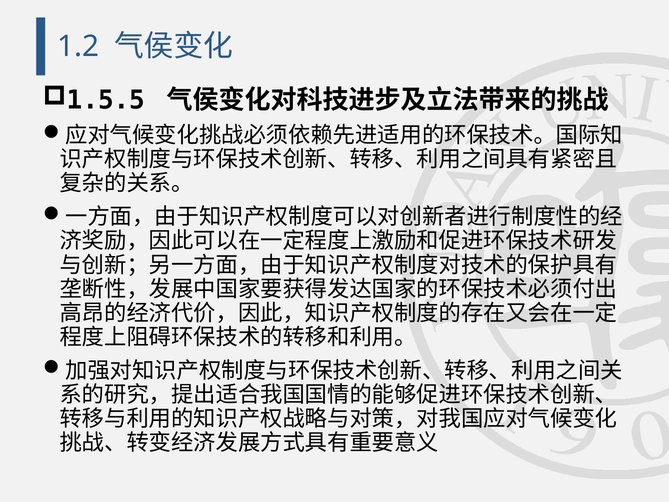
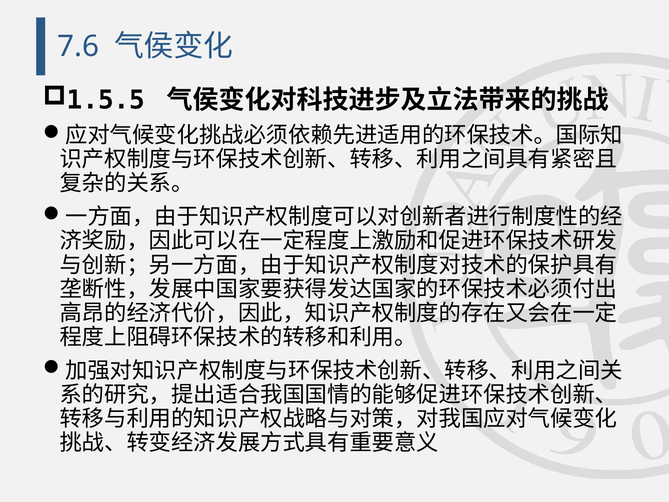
1.2: 1.2 -> 7.6 (78, 46)
